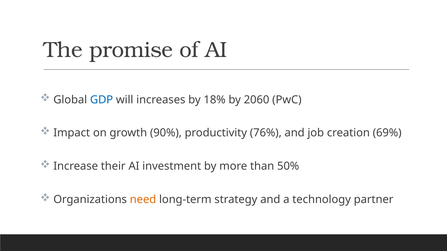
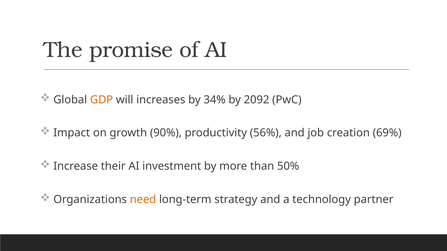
GDP colour: blue -> orange (102, 100)
18%: 18% -> 34% (215, 100)
2060: 2060 -> 2092 (257, 100)
76%: 76% -> 56% (266, 133)
